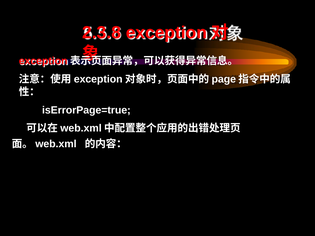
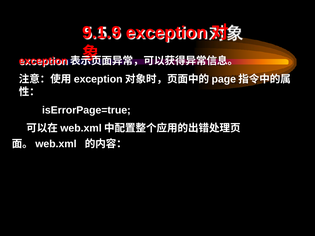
2.3.8: 2.3.8 -> 9.1.9 (102, 33)
